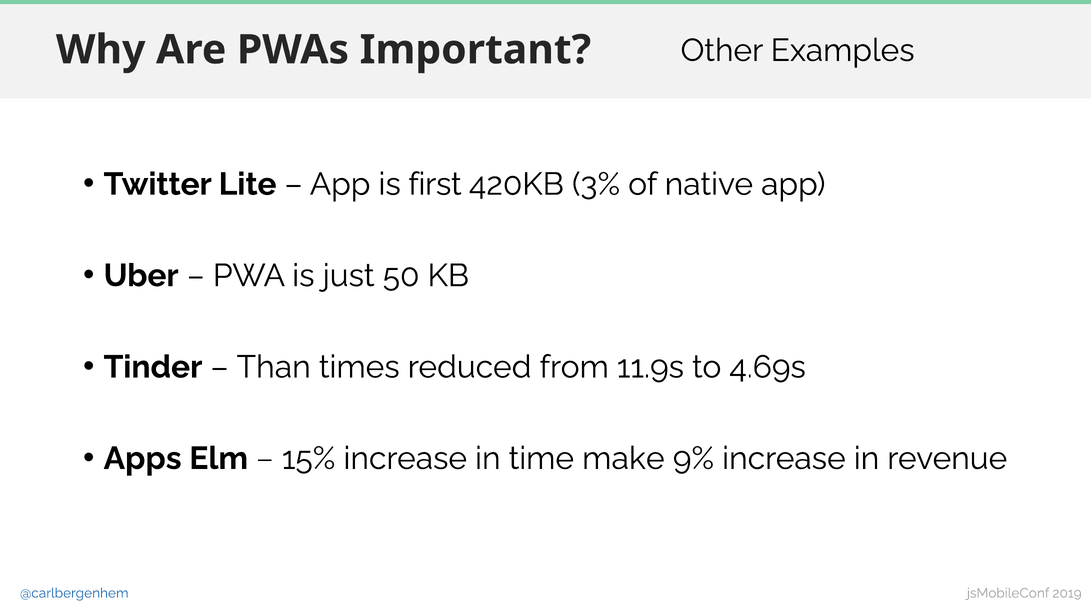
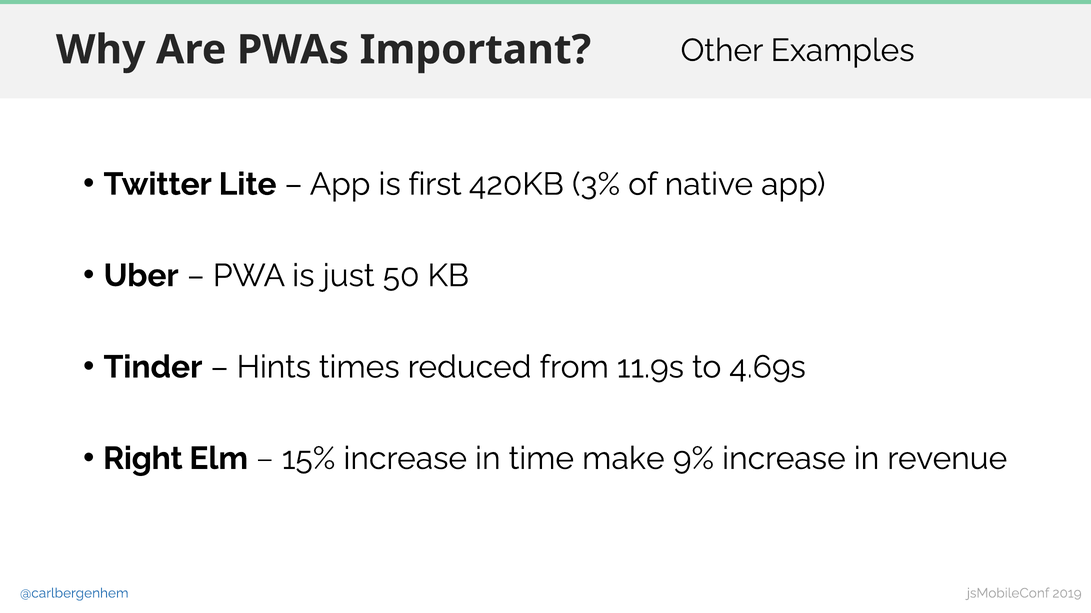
Than: Than -> Hints (274, 367)
Apps: Apps -> Right (143, 459)
